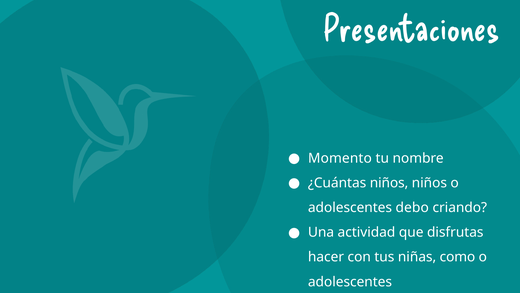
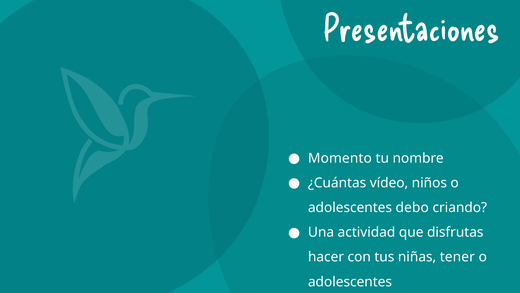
¿Cuántas niños: niños -> vídeo (389, 183)
como: como -> tener (457, 257)
